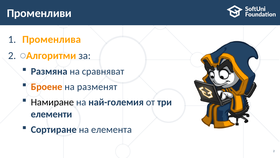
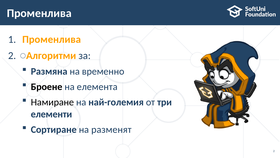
Променливи: Променливи -> Променлива (39, 13)
сравняват: сравняват -> временно (103, 71)
Броене colour: orange -> black (47, 87)
разменят: разменят -> елемента (97, 87)
елемента: елемента -> разменят (111, 129)
